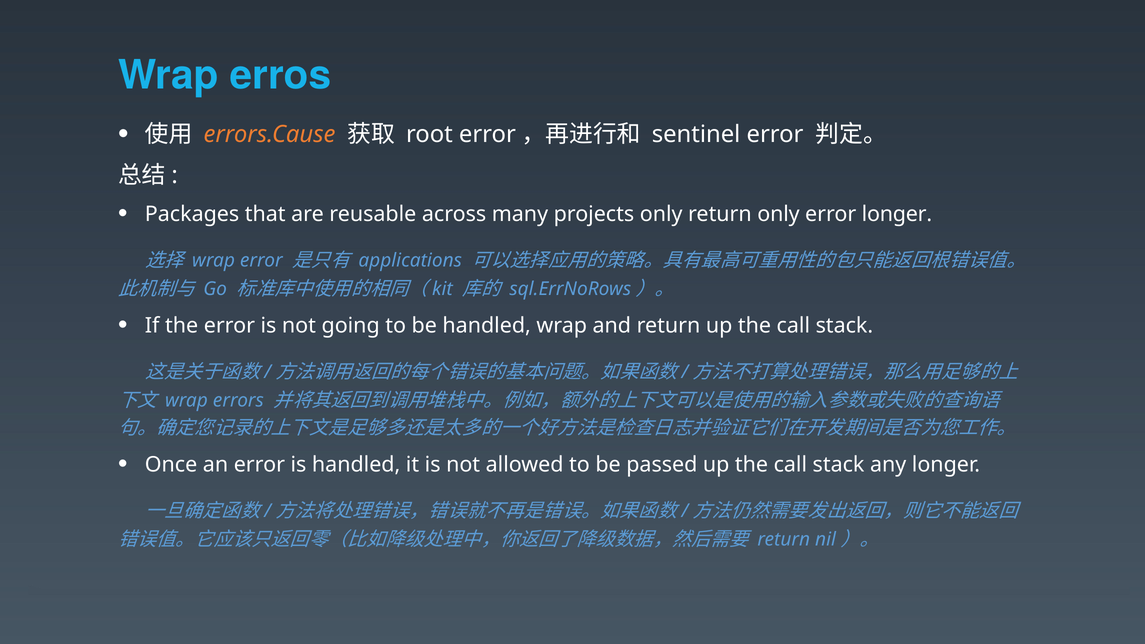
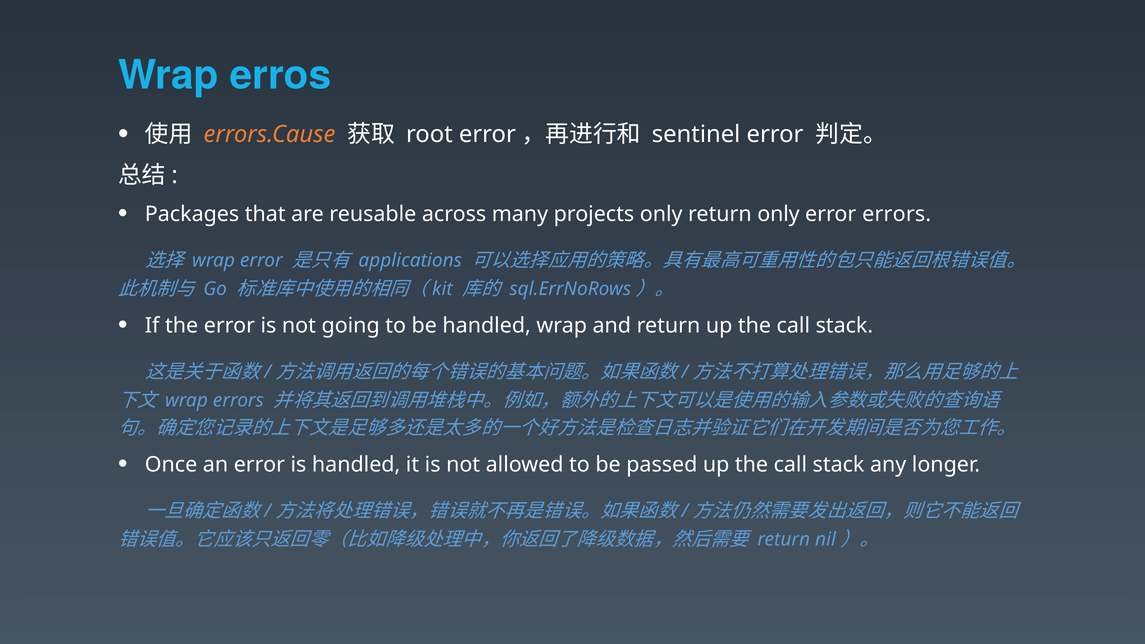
error longer: longer -> errors (897, 214)
